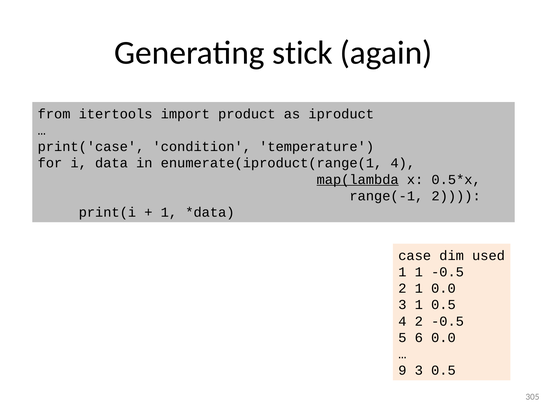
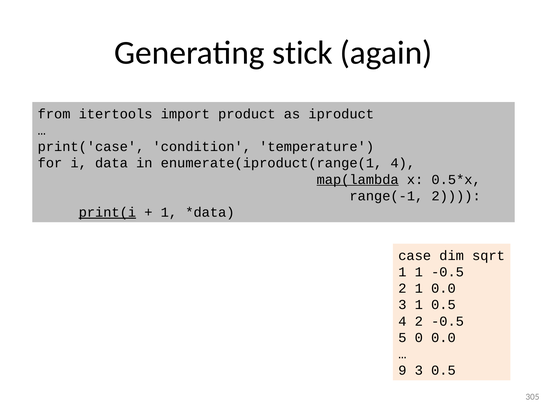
print(i underline: none -> present (107, 212)
used: used -> sqrt (489, 256)
6: 6 -> 0 (419, 338)
